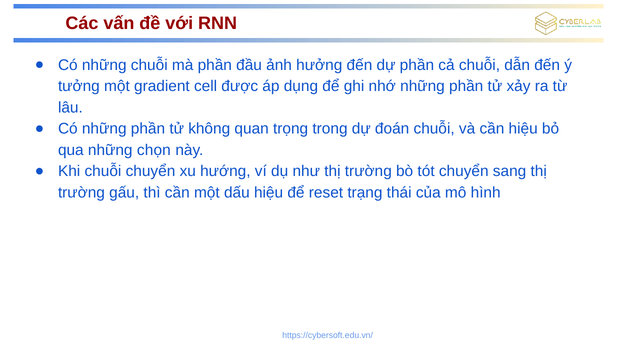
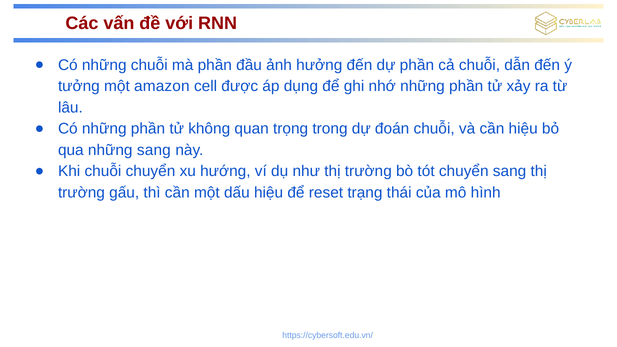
gradient: gradient -> amazon (162, 86)
những chọn: chọn -> sang (154, 150)
